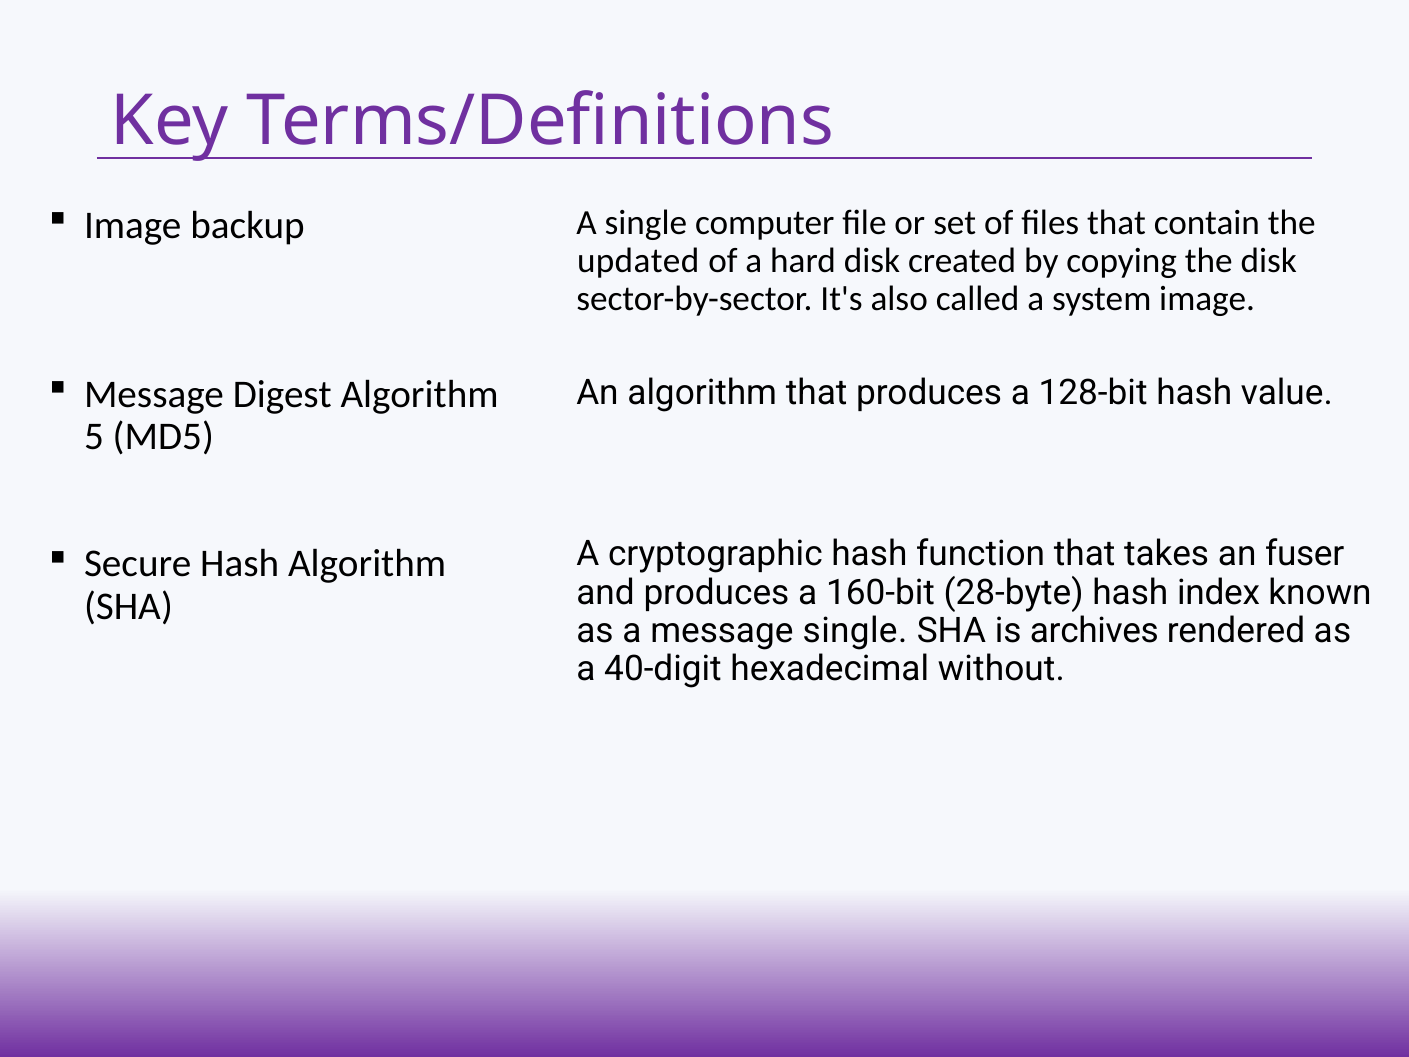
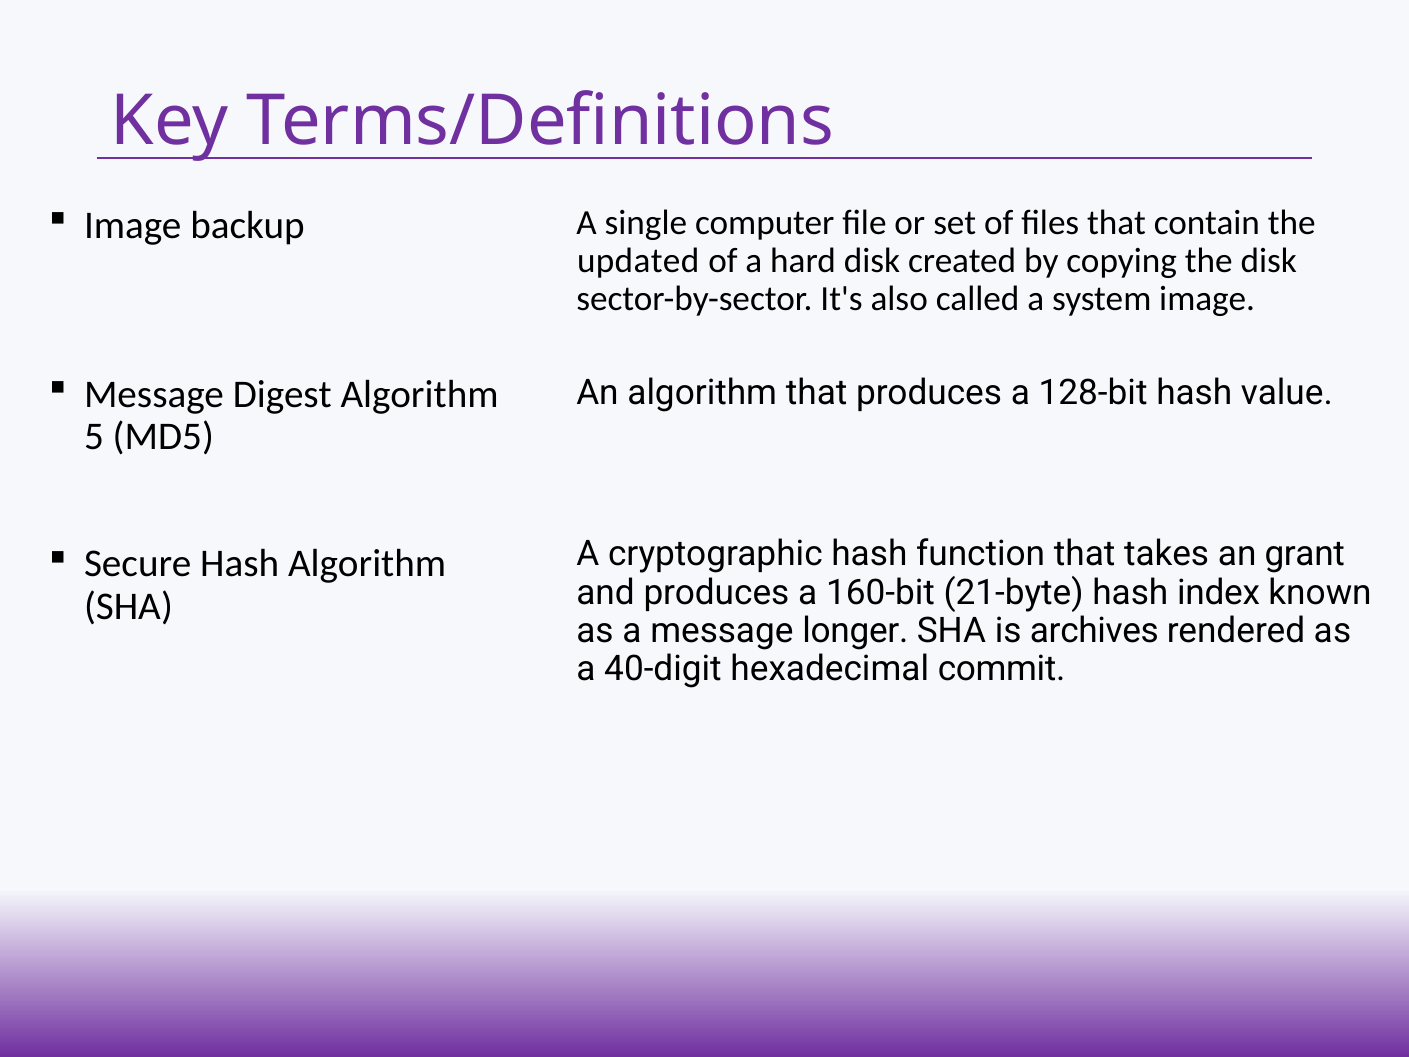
fuser: fuser -> grant (1305, 554)
28-byte: 28-byte -> 21-byte (1014, 592)
message single: single -> longer (855, 630)
without: without -> commit (1002, 668)
